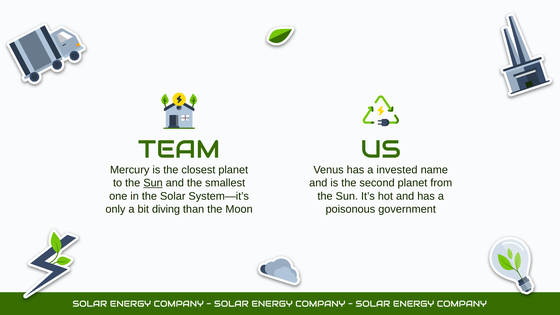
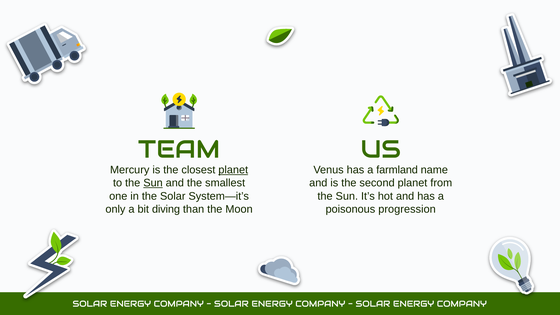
planet underline: none -> present (233, 170)
invested: invested -> farmland (397, 170)
government: government -> progression (407, 209)
